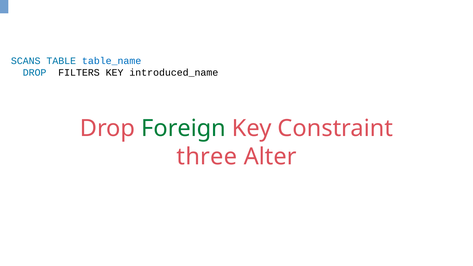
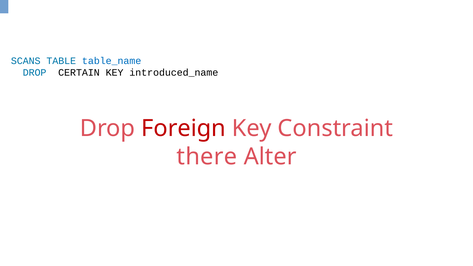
FILTERS: FILTERS -> CERTAIN (79, 73)
Foreign colour: green -> red (184, 128)
three: three -> there (207, 157)
